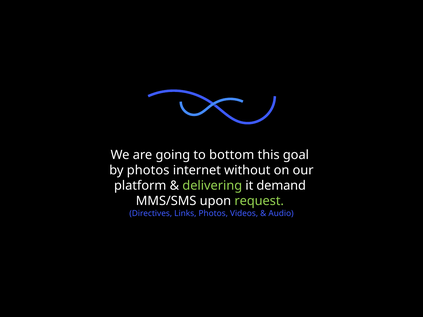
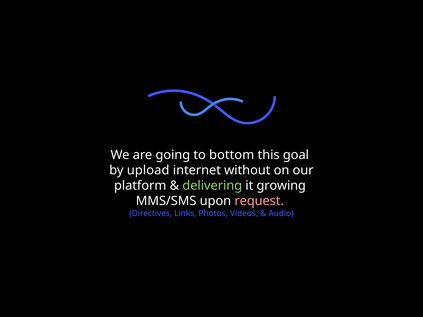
by photos: photos -> upload (148, 170)
demand: demand -> growing (281, 186)
request colour: light green -> pink (259, 201)
